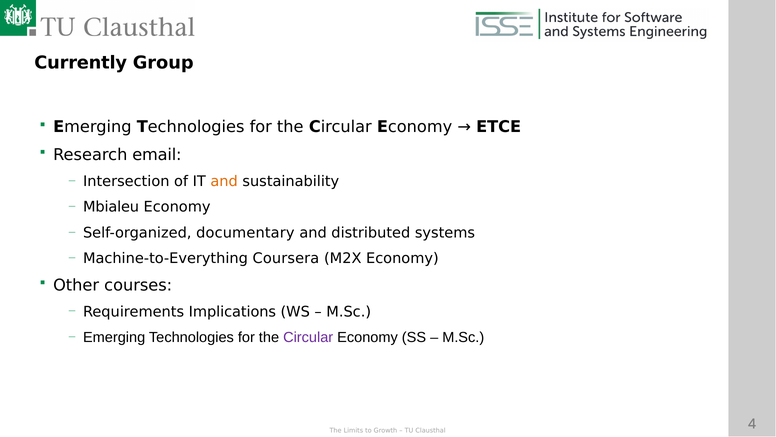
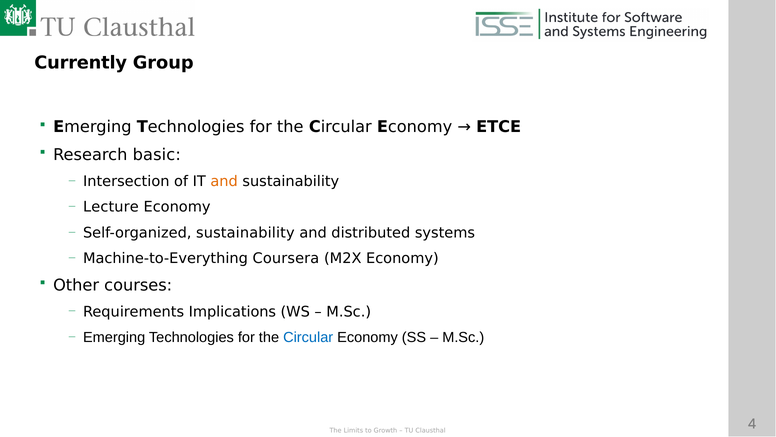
email: email -> basic (157, 155)
Mbialeu: Mbialeu -> Lecture (111, 207)
Self-organized documentary: documentary -> sustainability (245, 233)
Circular colour: purple -> blue (308, 337)
